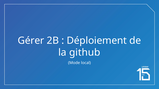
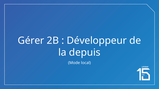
Déploiement: Déploiement -> Développeur (97, 41)
github: github -> depuis (85, 53)
